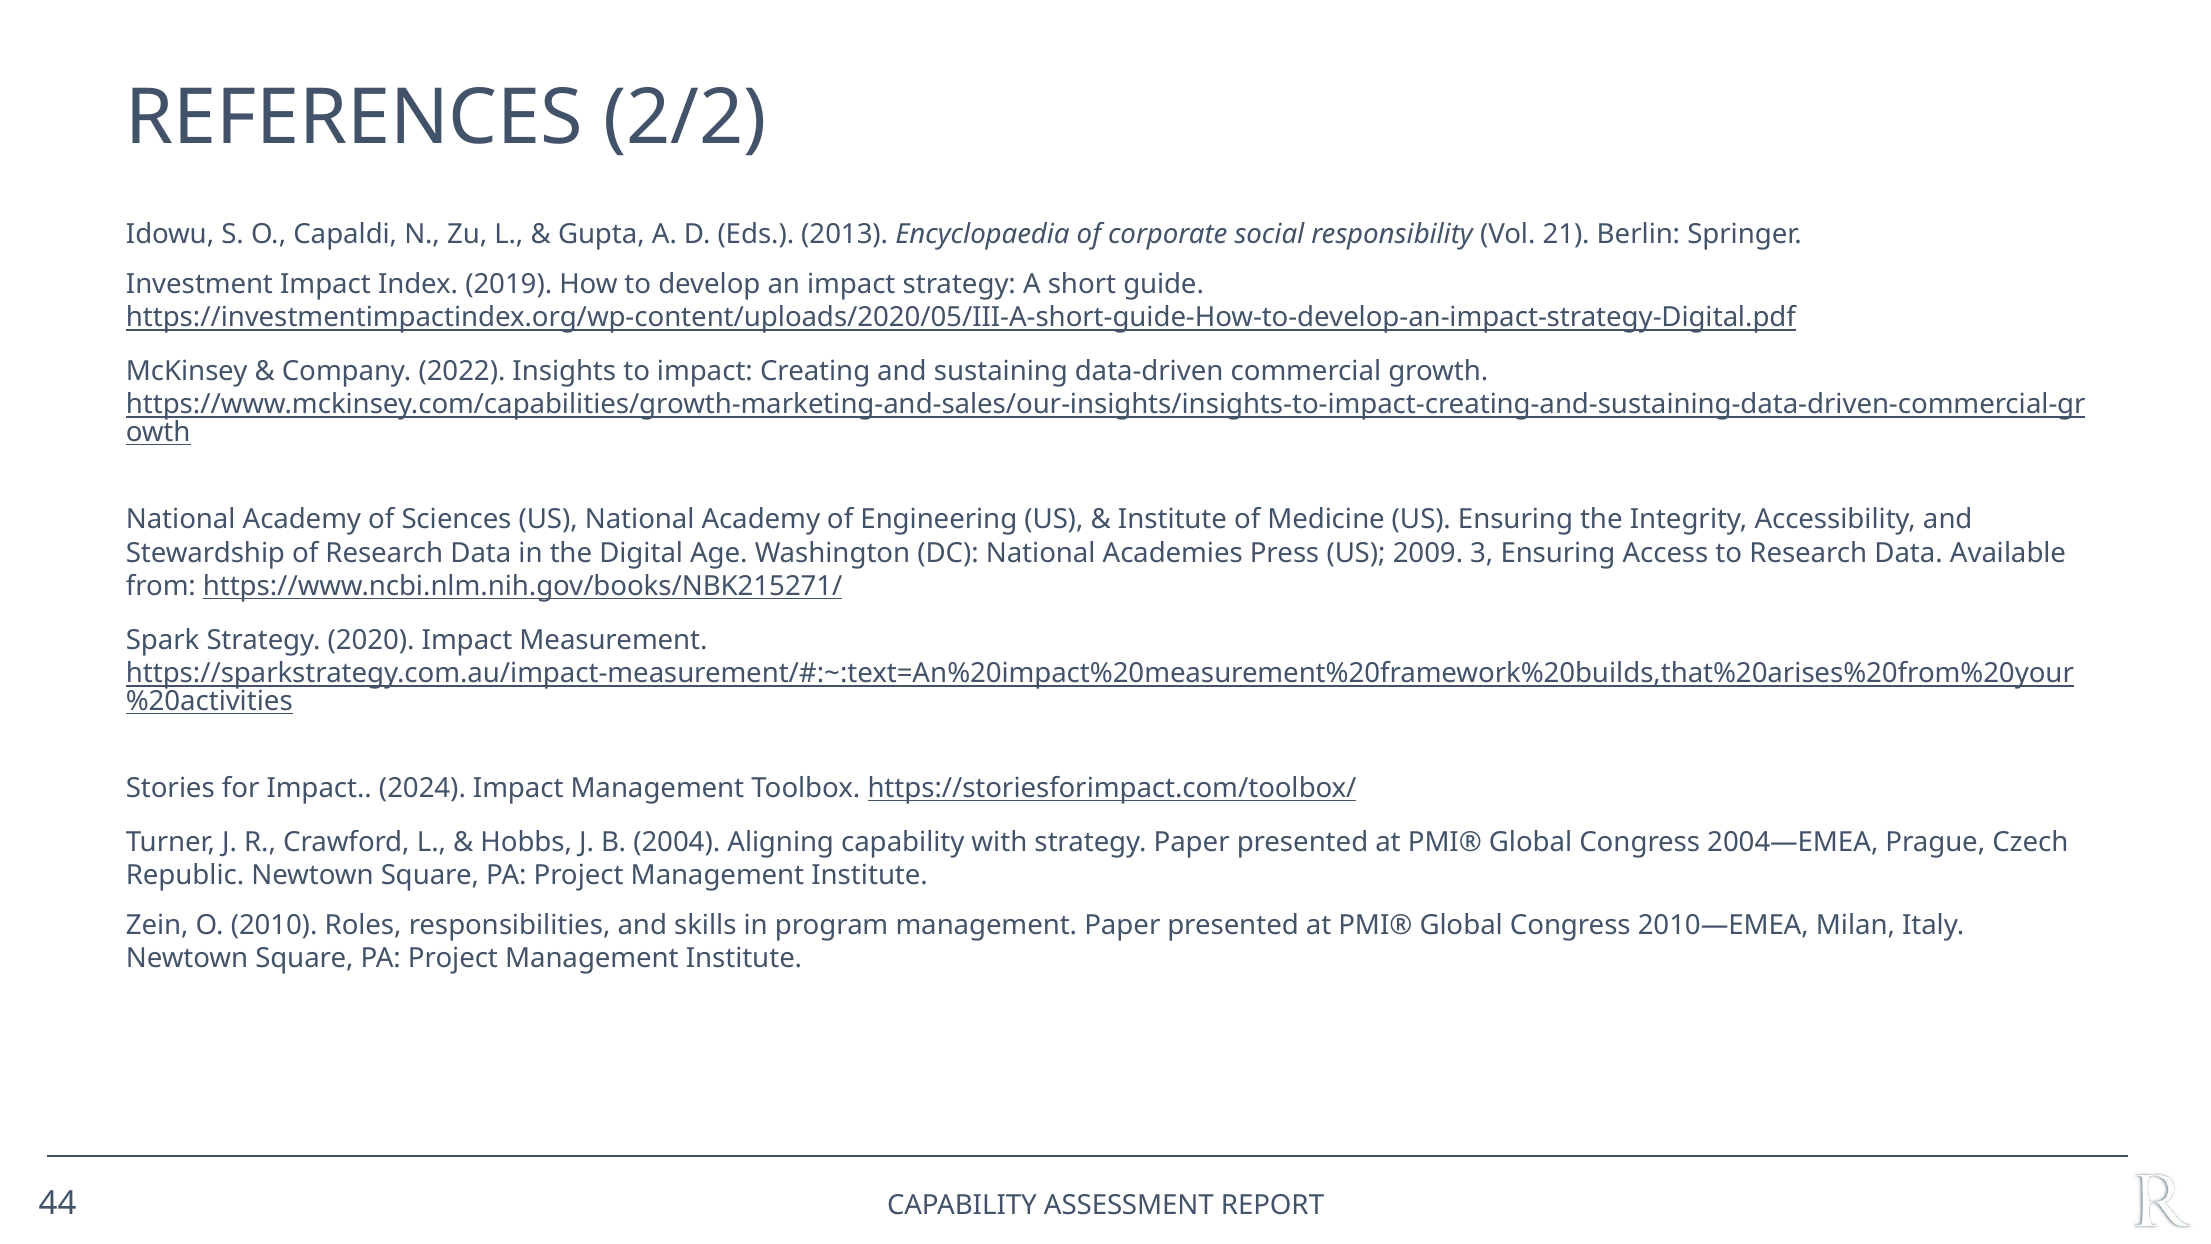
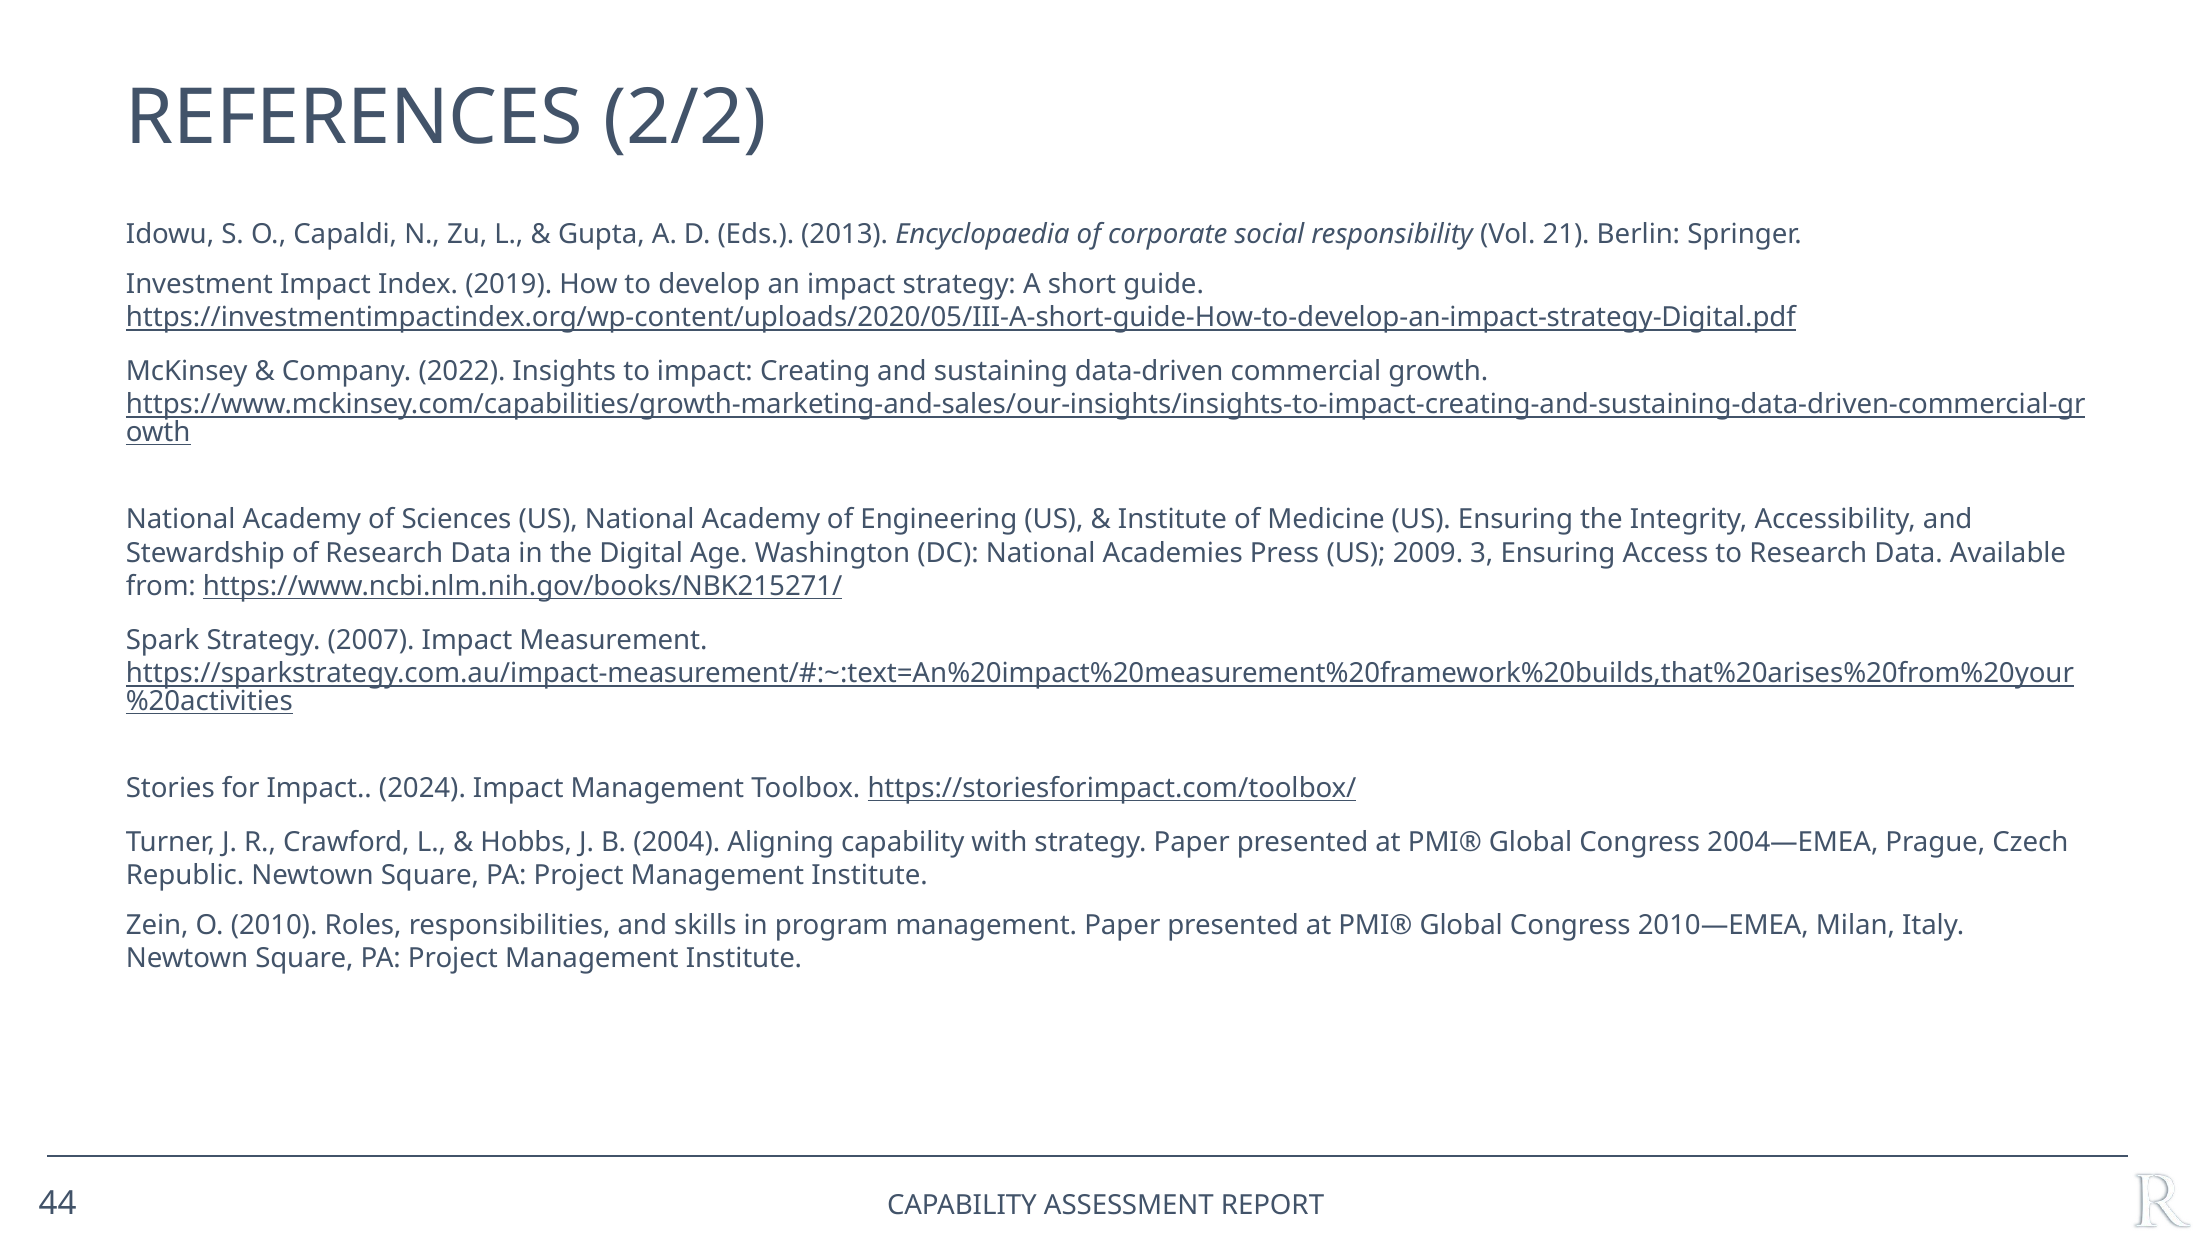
2020: 2020 -> 2007 (371, 640)
